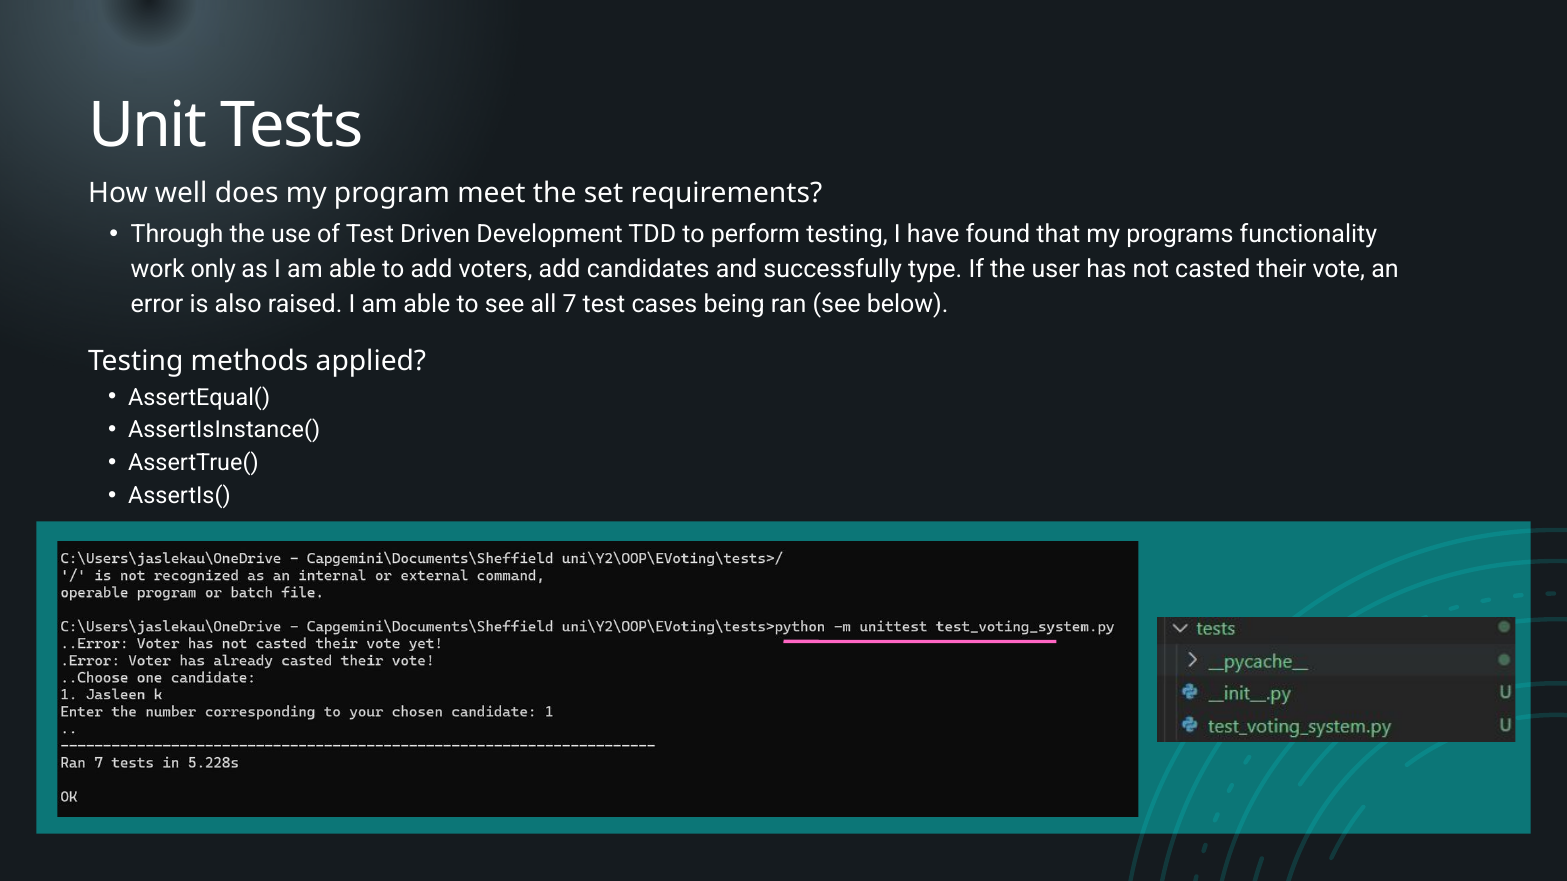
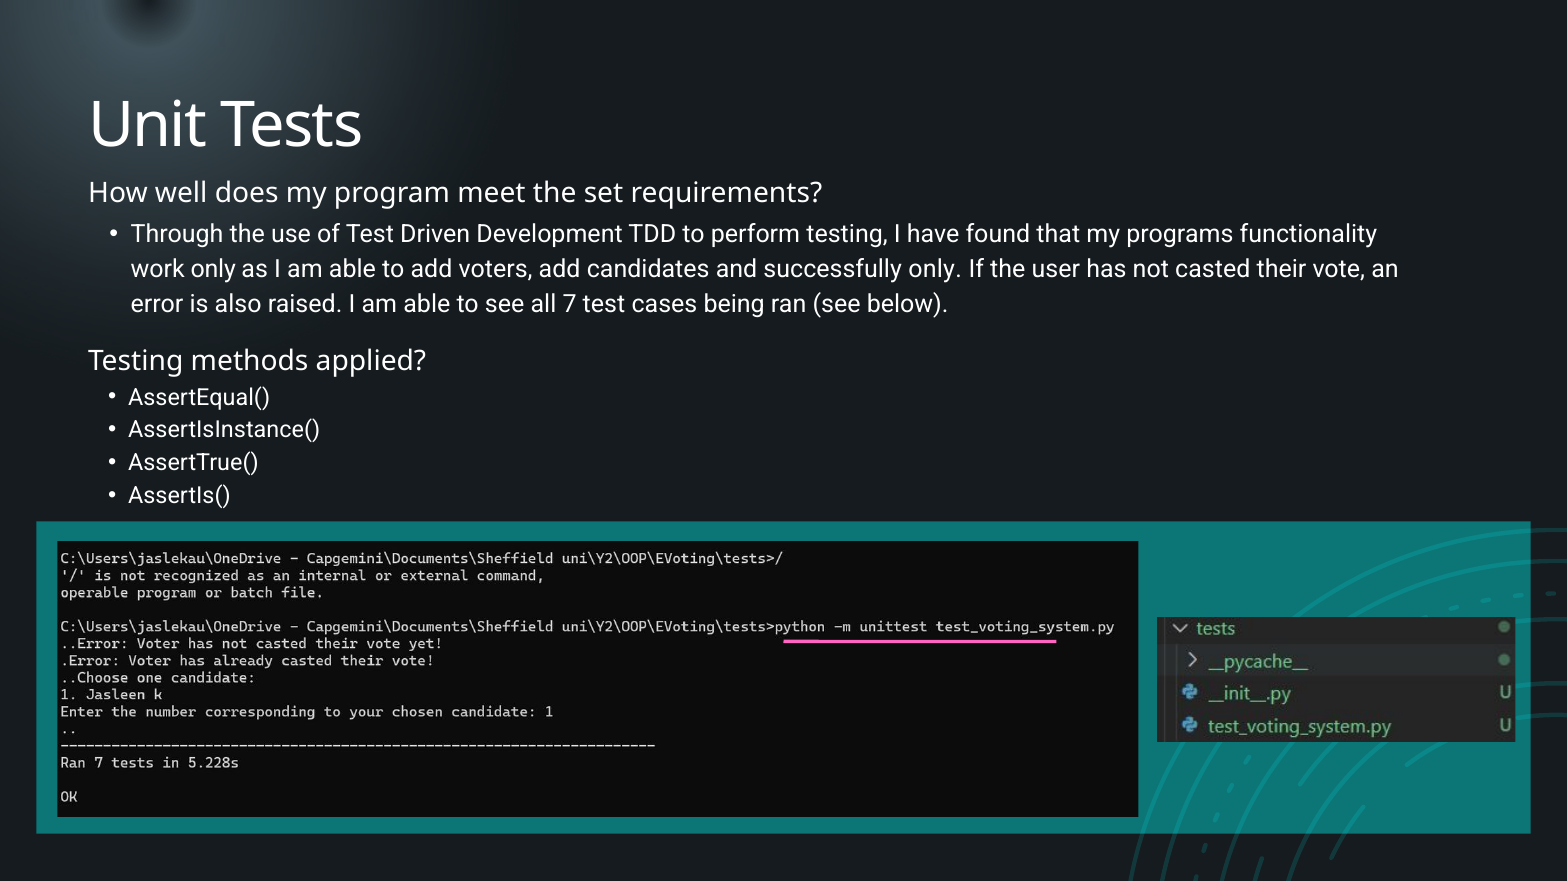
successfully type: type -> only (935, 270)
